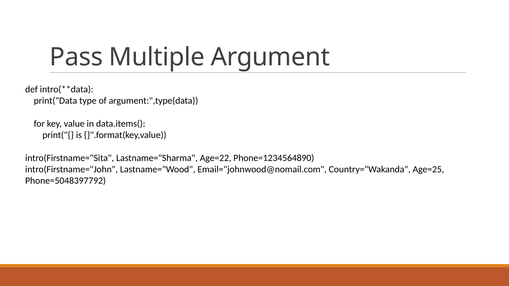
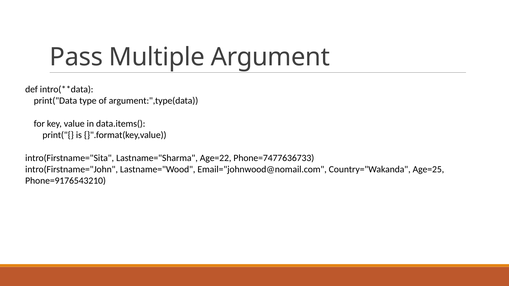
Phone=1234564890: Phone=1234564890 -> Phone=7477636733 (274, 158)
Phone=5048397792: Phone=5048397792 -> Phone=9176543210 (66, 181)
